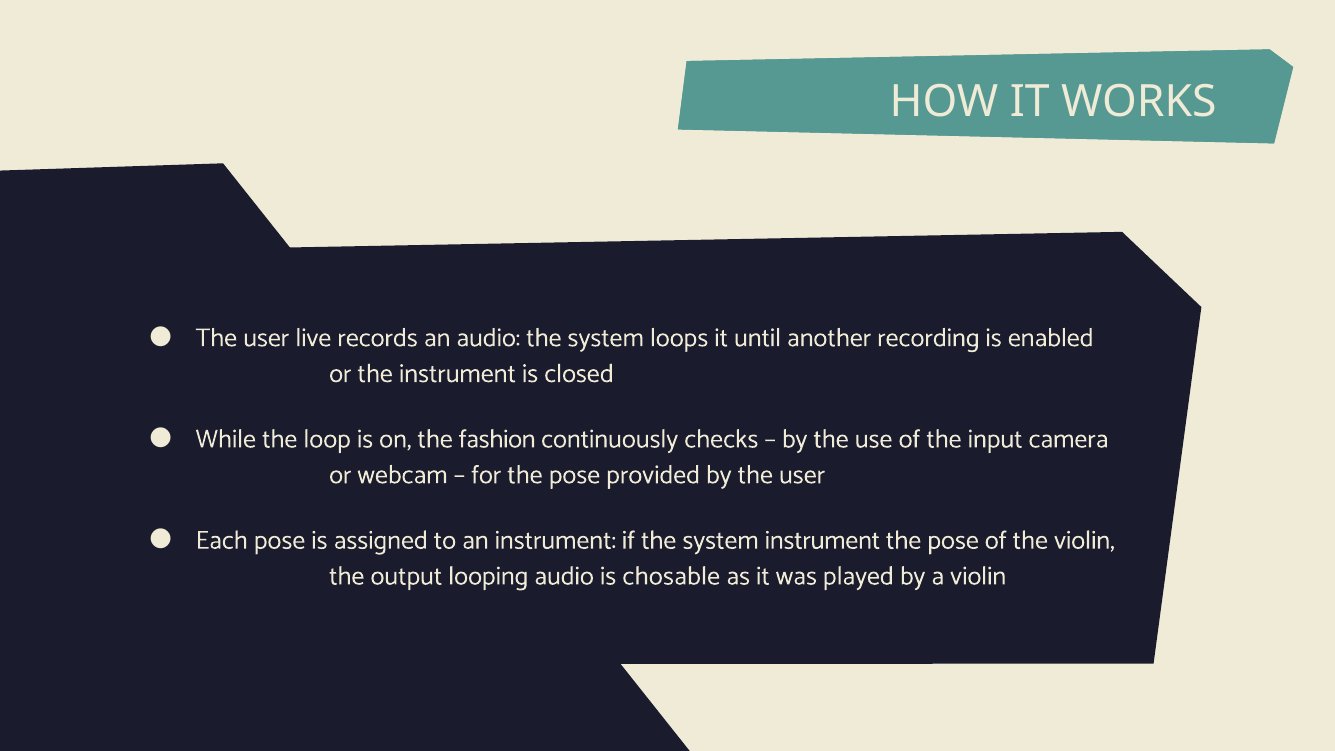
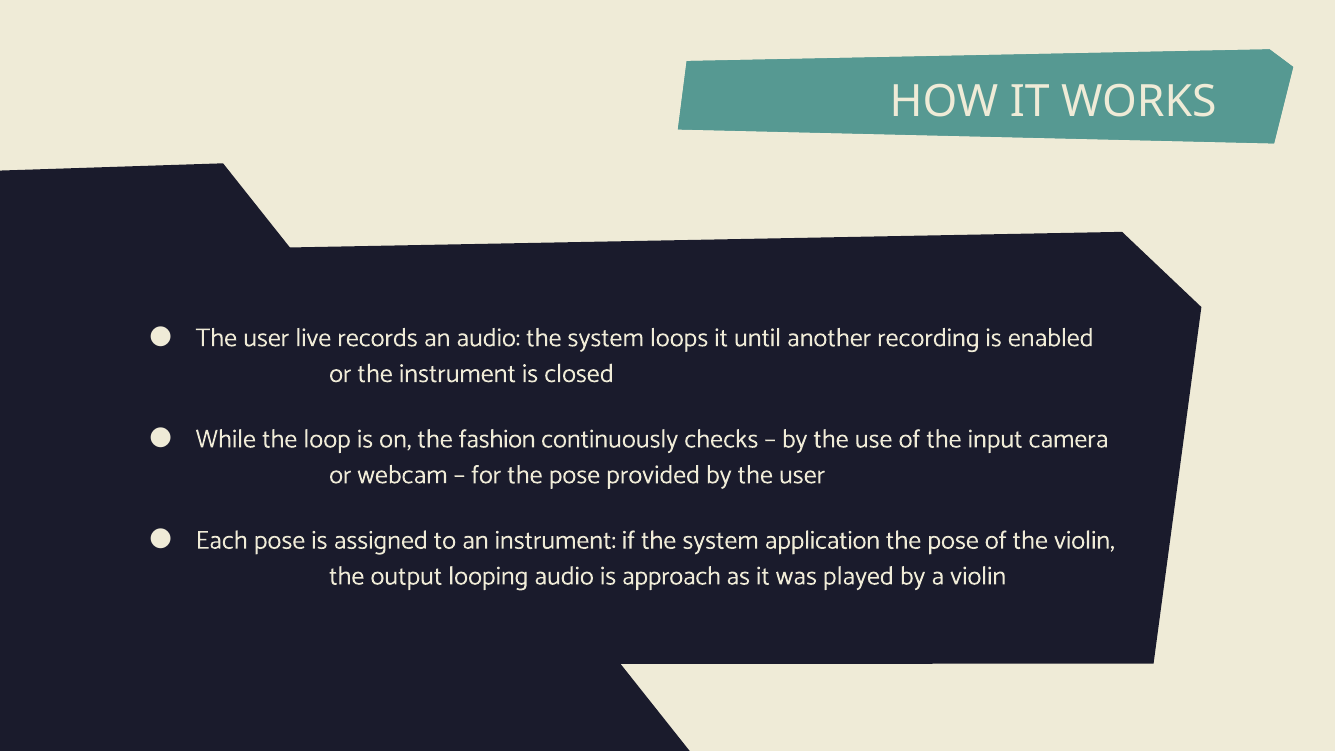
system instrument: instrument -> application (822, 540)
chosable: chosable -> approach (672, 576)
